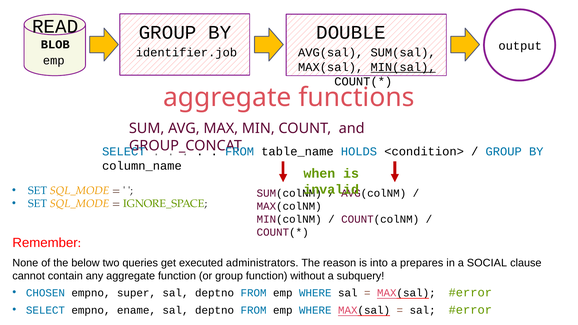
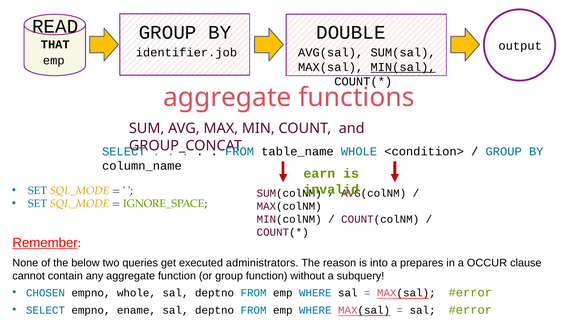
BLOB: BLOB -> THAT (55, 45)
table_name HOLDS: HOLDS -> WHOLE (359, 151)
when: when -> earn (319, 174)
Remember underline: none -> present (45, 243)
SOCIAL: SOCIAL -> OCCUR (487, 263)
empno super: super -> whole (136, 293)
